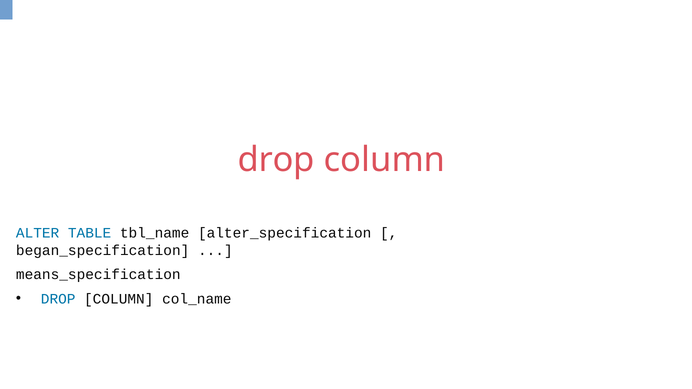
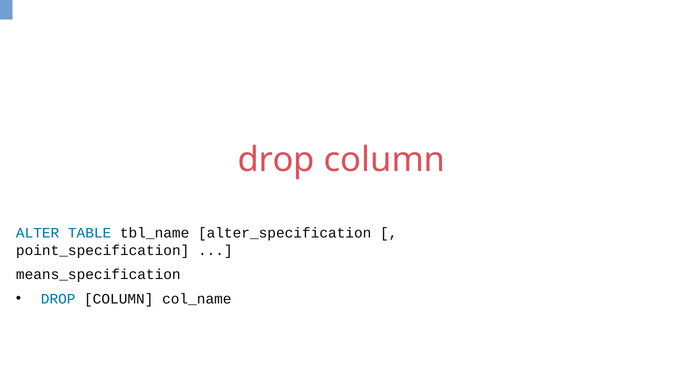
began_specification: began_specification -> point_specification (103, 251)
